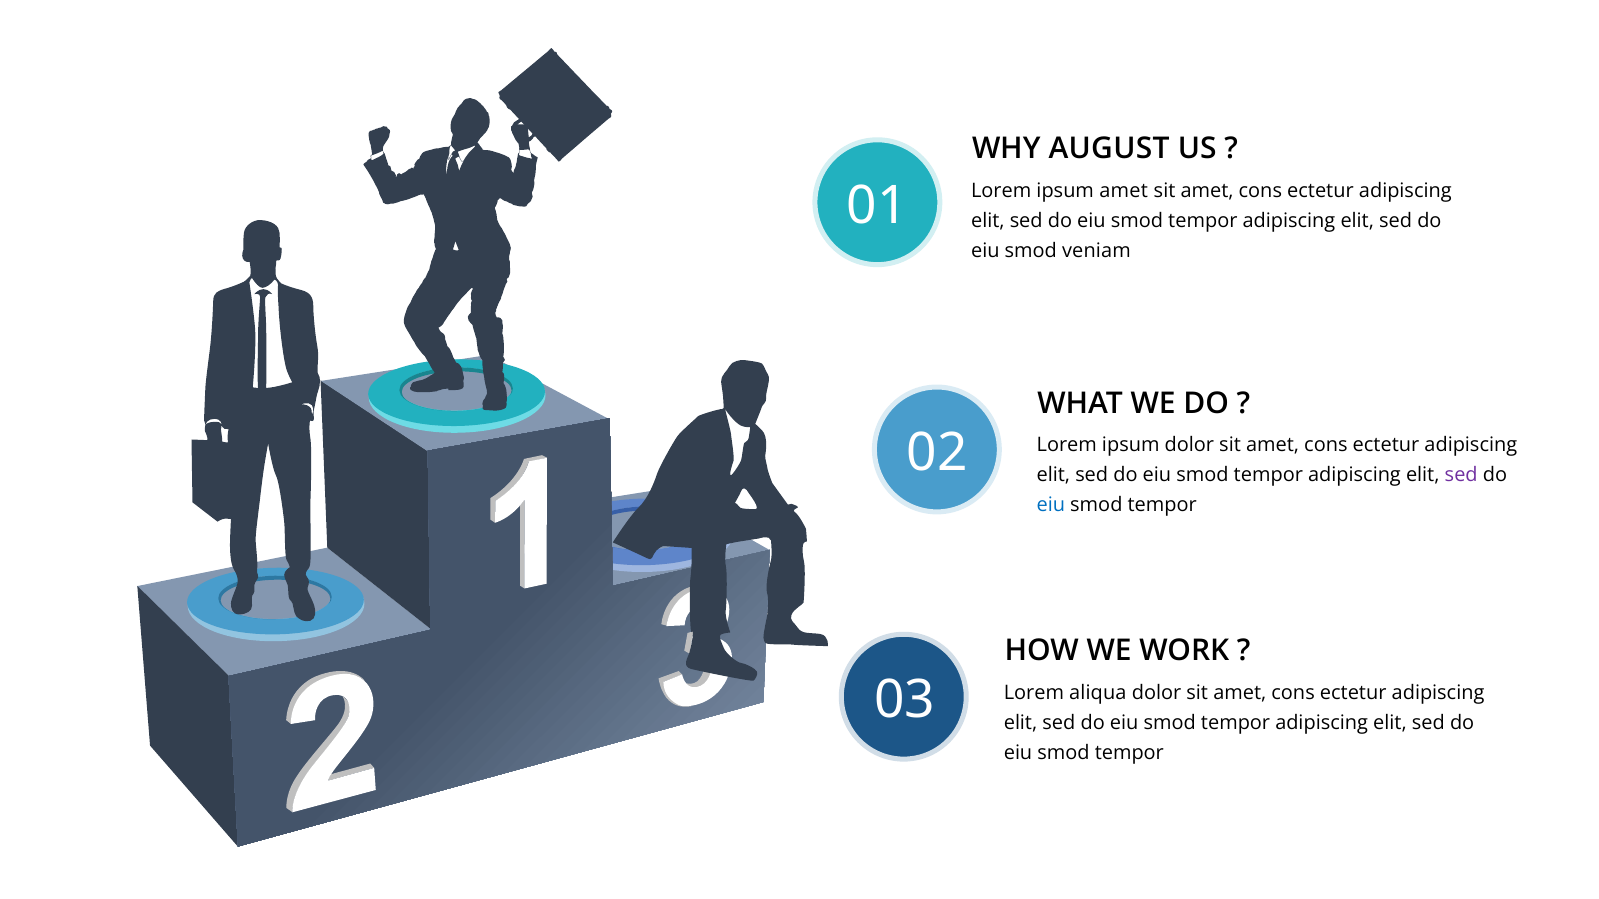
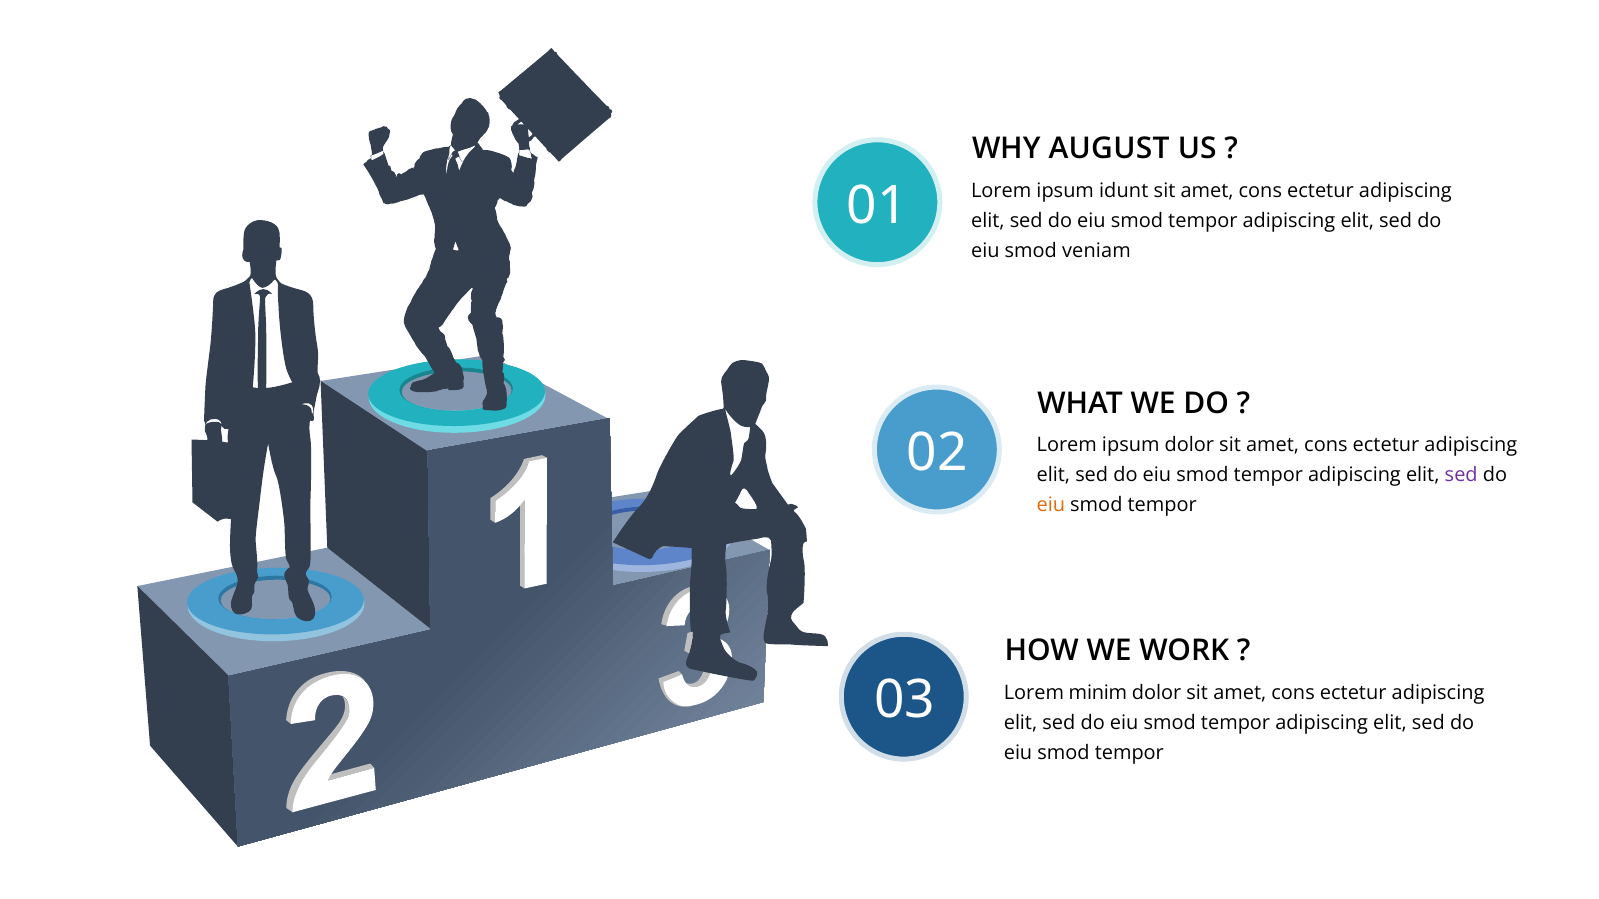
ipsum amet: amet -> idunt (1124, 191)
eiu colour: blue -> orange (1051, 506)
aliqua: aliqua -> minim (1098, 693)
